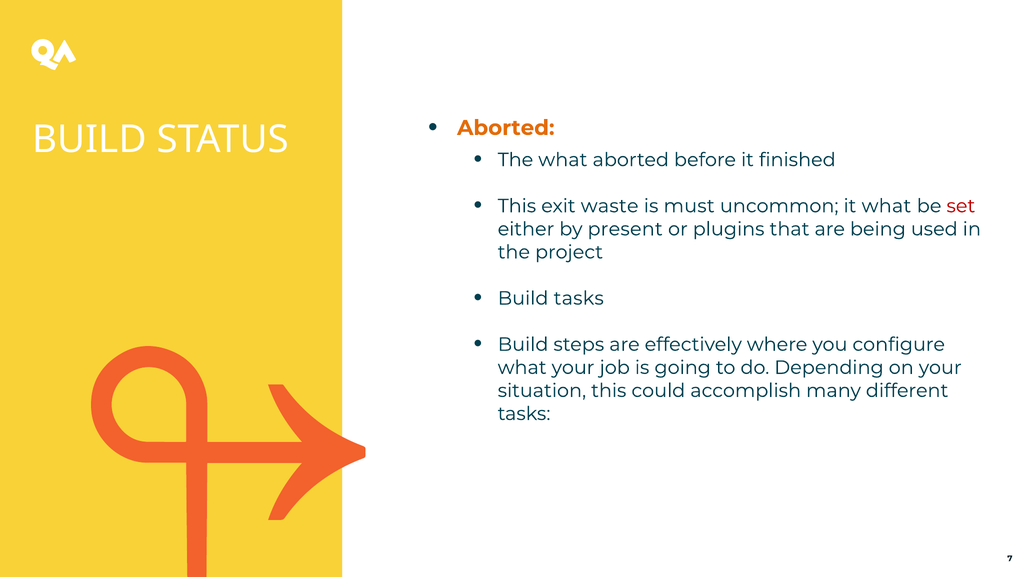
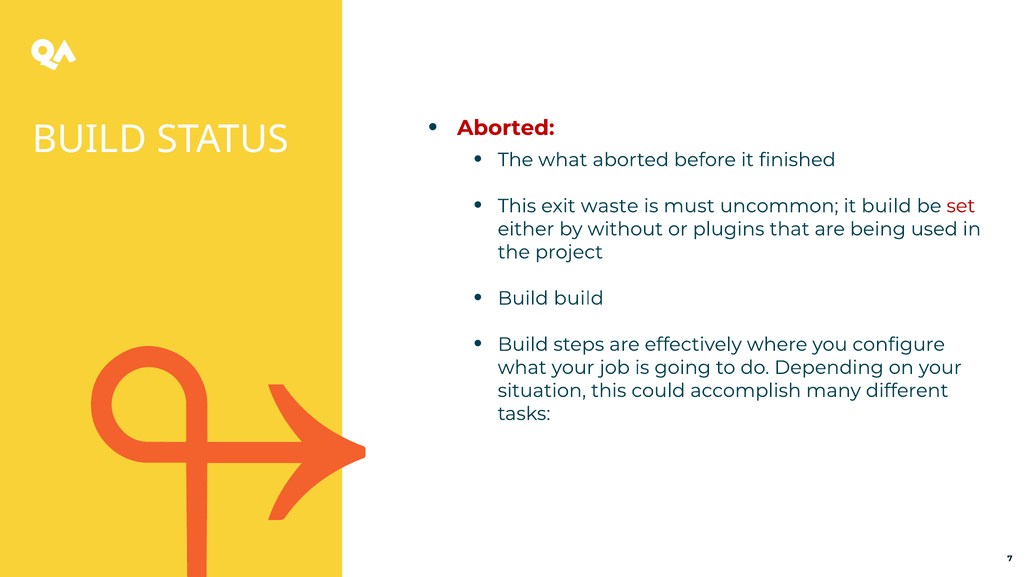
Aborted colour: orange -> red (506, 128)
it what: what -> build (886, 206)
present: present -> without (625, 229)
Build tasks: tasks -> build (579, 298)
